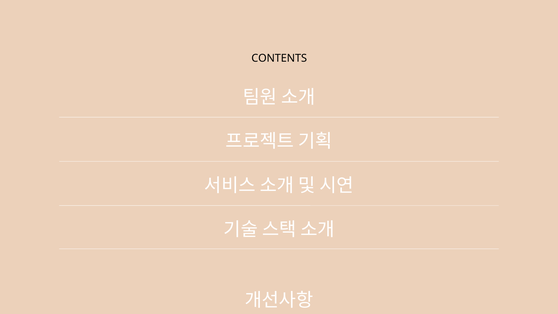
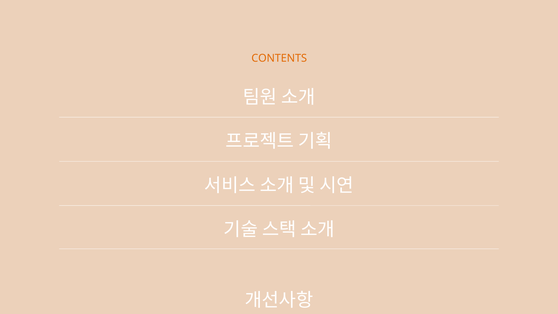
CONTENTS colour: black -> orange (279, 58)
